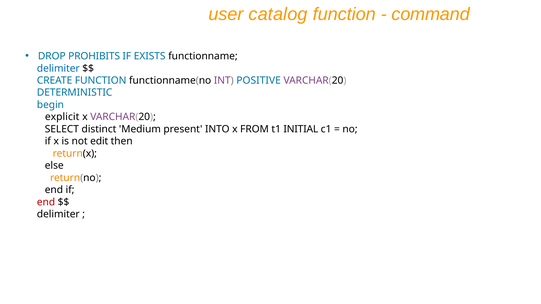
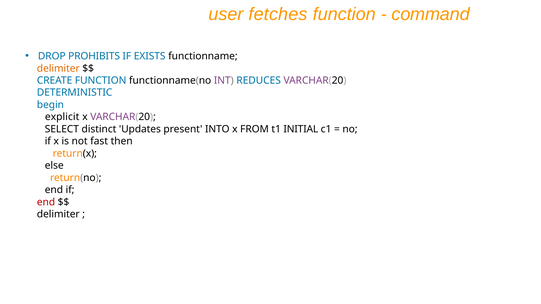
catalog: catalog -> fetches (278, 14)
delimiter colour: blue -> orange (58, 68)
POSITIVE: POSITIVE -> REDUCES (259, 81)
Medium: Medium -> Updates (140, 129)
edit: edit -> fast (99, 141)
